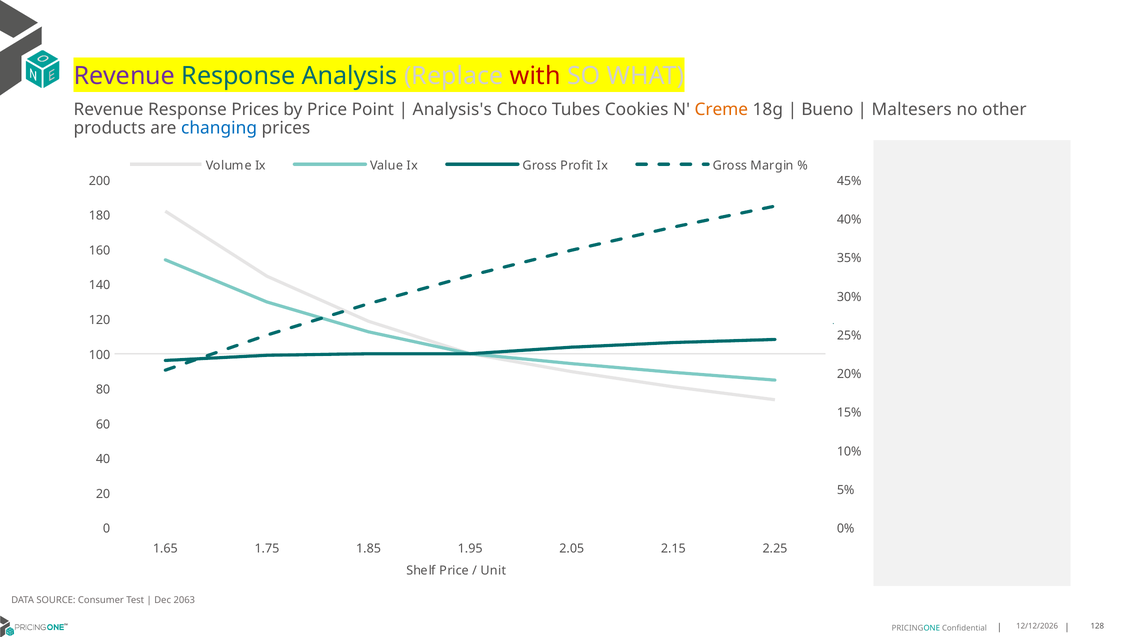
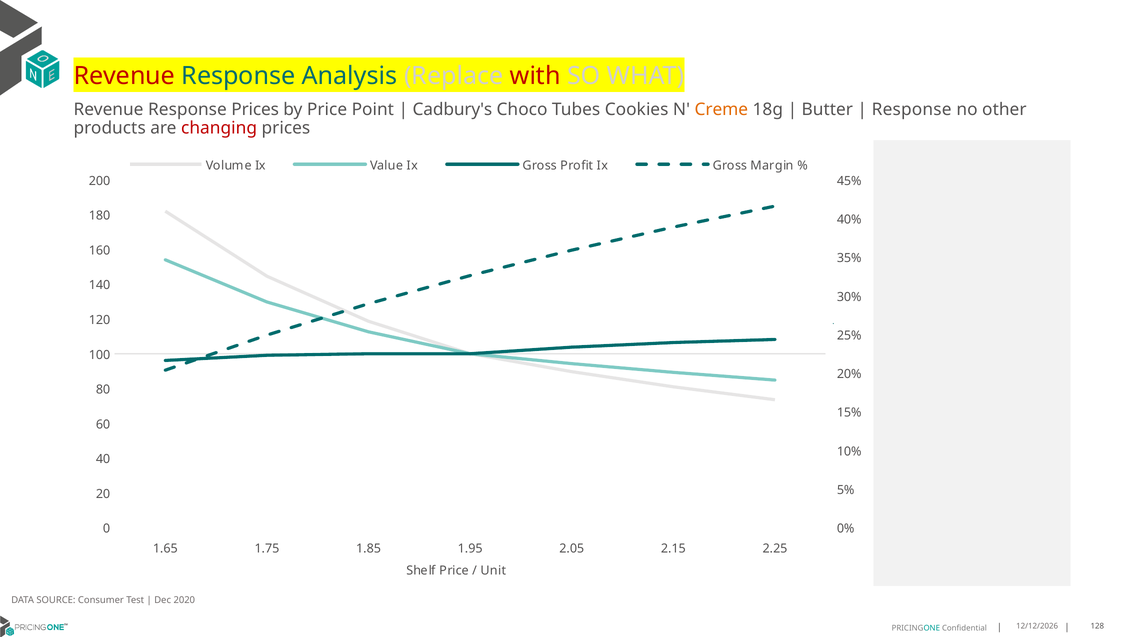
Revenue colour: purple -> red (124, 76)
Analysis's: Analysis's -> Cadbury's (452, 110)
Bueno: Bueno -> Butter (827, 110)
Maltesers: Maltesers -> Response (912, 110)
changing colour: blue -> red (219, 128)
2063: 2063 -> 2020 (184, 600)
